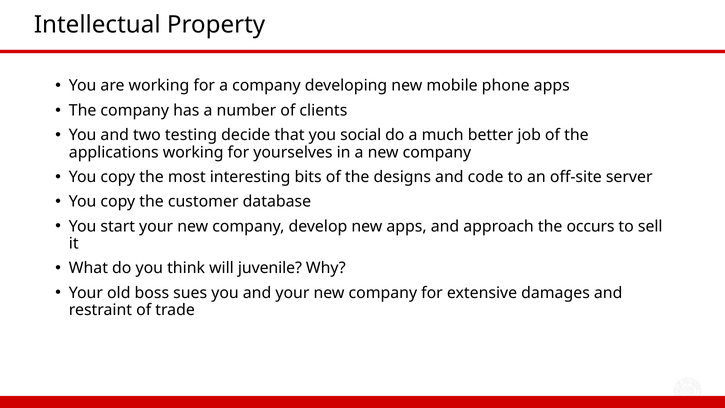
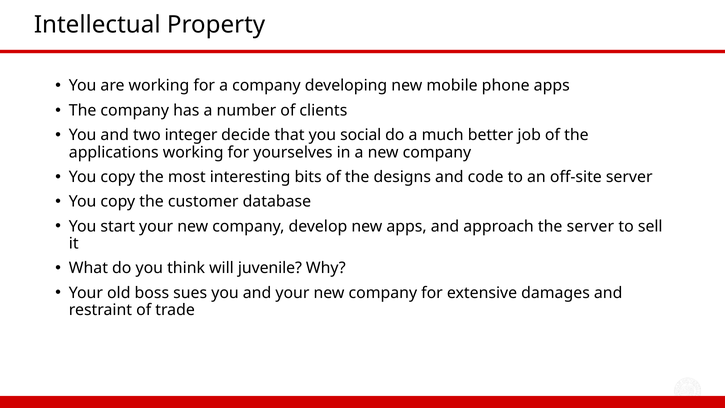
testing: testing -> integer (191, 135)
the occurs: occurs -> server (590, 226)
